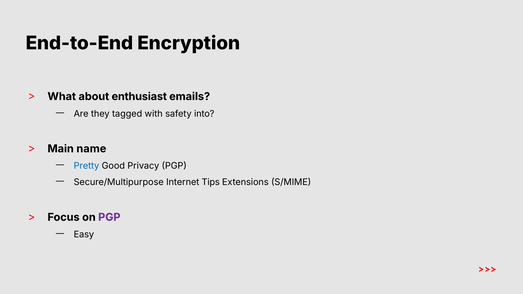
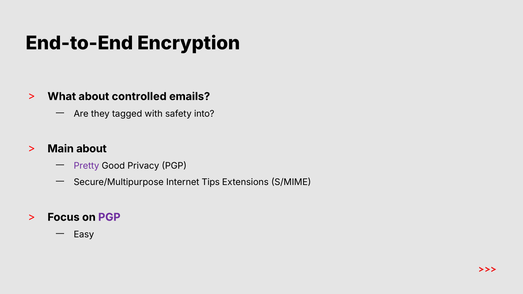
enthusiast: enthusiast -> controlled (139, 97)
Main name: name -> about (91, 149)
Pretty colour: blue -> purple (86, 166)
